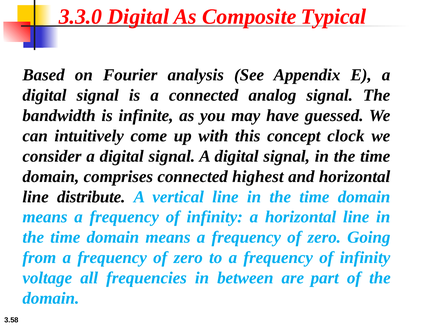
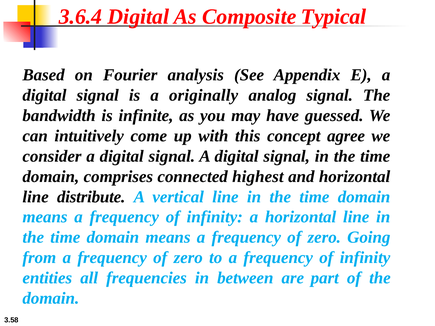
3.3.0: 3.3.0 -> 3.6.4 (80, 17)
a connected: connected -> originally (204, 95)
clock: clock -> agree (346, 136)
voltage: voltage -> entities (47, 278)
